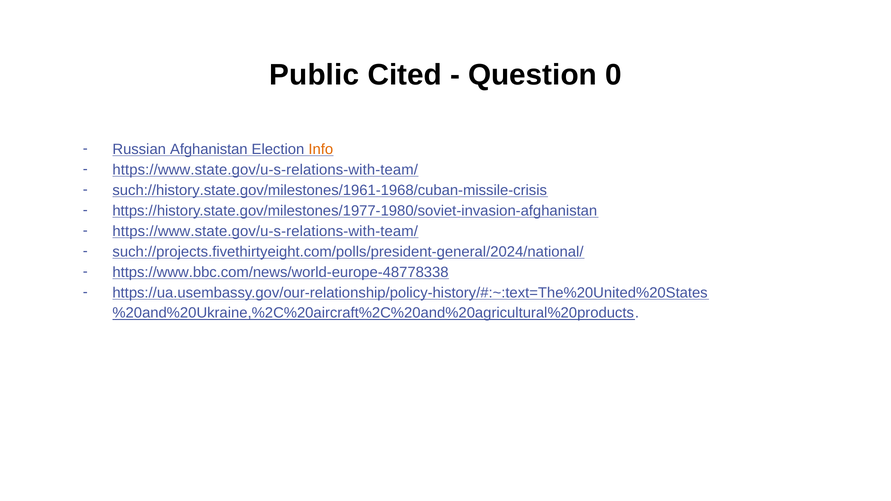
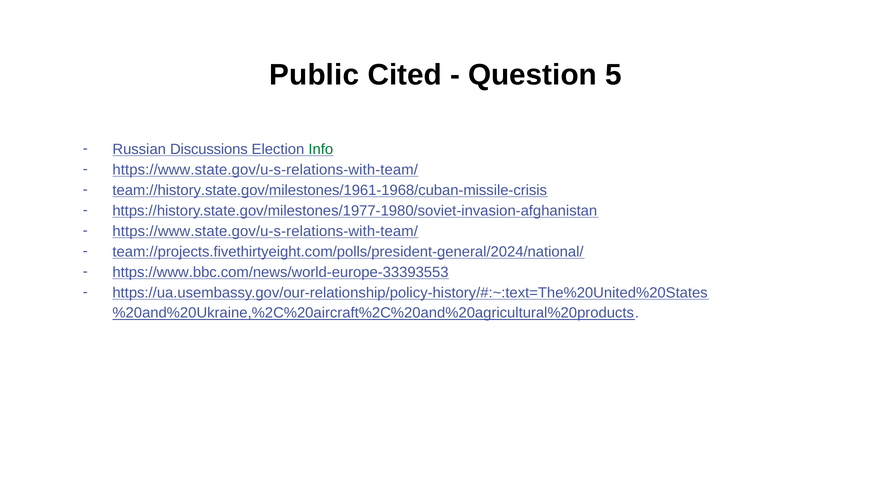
0: 0 -> 5 (613, 75)
Afghanistan: Afghanistan -> Discussions (209, 149)
Info colour: orange -> green (321, 149)
such://history.state.gov/milestones/1961-1968/cuban-missile-crisis: such://history.state.gov/milestones/1961-1968/cuban-missile-crisis -> team://history.state.gov/milestones/1961-1968/cuban-missile-crisis (330, 190)
such://projects.fivethirtyeight.com/polls/president-general/2024/national/: such://projects.fivethirtyeight.com/polls/president-general/2024/national/ -> team://projects.fivethirtyeight.com/polls/president-general/2024/national/ (348, 252)
https://www.bbc.com/news/world-europe-48778338: https://www.bbc.com/news/world-europe-48778338 -> https://www.bbc.com/news/world-europe-33393553 (281, 272)
